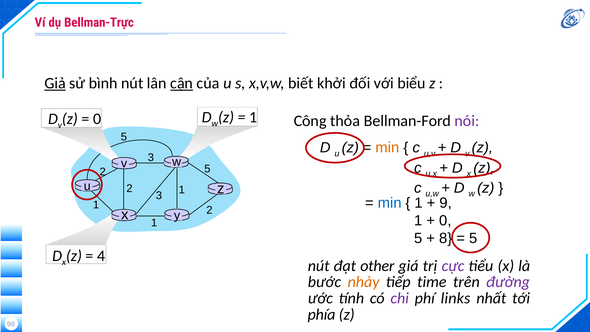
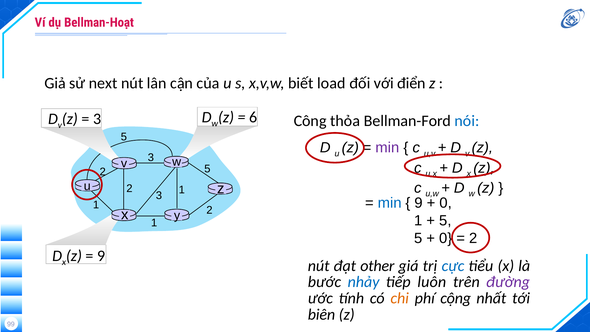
Bellman-Trực: Bellman-Trực -> Bellman-Hoạt (99, 22)
Giả underline: present -> none (55, 83)
bình: bình -> next (103, 83)
cận underline: present -> none (182, 83)
khởi: khởi -> load (331, 83)
biểu: biểu -> điển (411, 83)
1: 1 -> 6 (253, 117)
0: 0 -> 3 (97, 119)
nói colour: purple -> blue (467, 121)
min colour: orange -> purple (388, 148)
1: 1 -> 9 (419, 203)
9: 9 -> 0 (446, 203)
0: 0 -> 5 (445, 220)
8: 8 -> 0 (446, 238)
5: 5 -> 2 (473, 238)
4: 4 -> 9 (101, 256)
cực colour: purple -> blue (453, 266)
nhảy colour: orange -> blue (364, 282)
time: time -> luôn (432, 282)
chi colour: purple -> orange (400, 298)
links: links -> cộng (456, 298)
phía: phía -> biên (321, 315)
